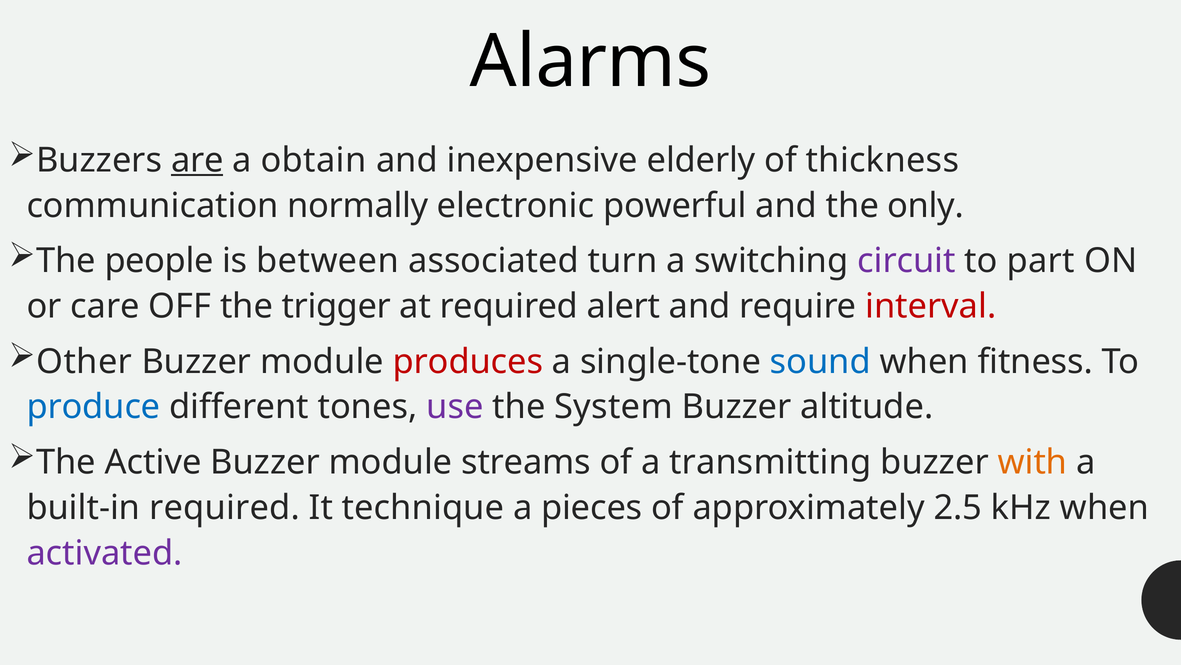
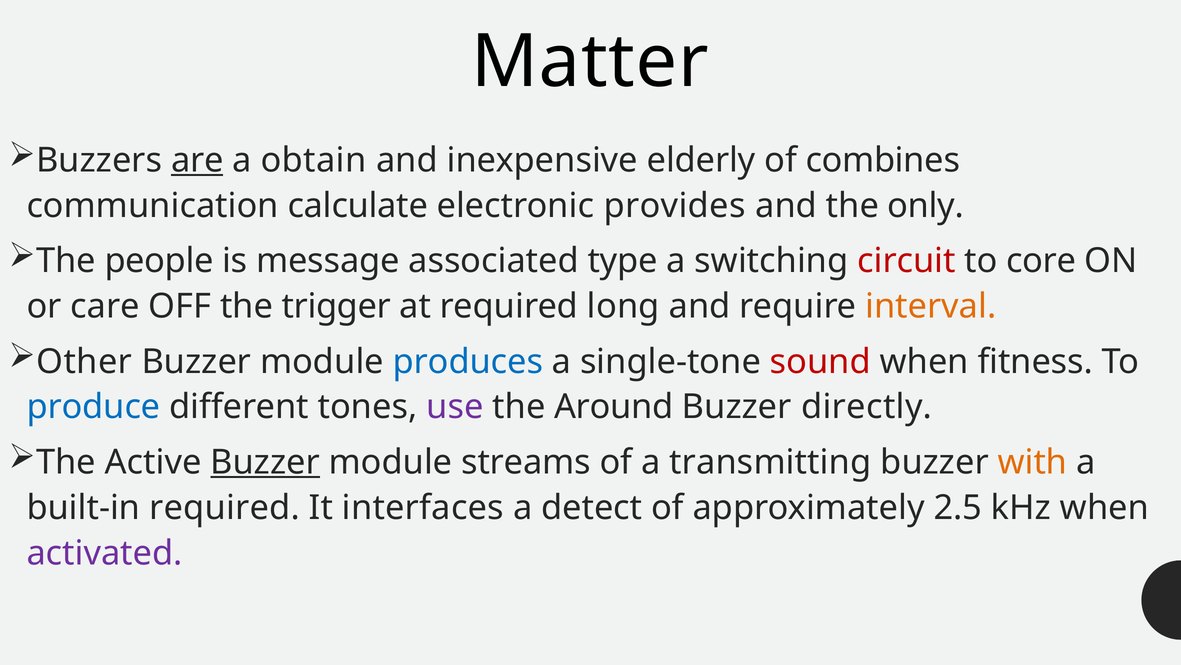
Alarms: Alarms -> Matter (590, 62)
thickness: thickness -> combines (883, 160)
normally: normally -> calculate (358, 205)
powerful: powerful -> provides (675, 205)
between: between -> message (328, 261)
turn: turn -> type (623, 261)
circuit colour: purple -> red (906, 261)
part: part -> core (1041, 261)
alert: alert -> long (623, 306)
interval colour: red -> orange (931, 306)
produces colour: red -> blue (468, 361)
sound colour: blue -> red (820, 361)
System: System -> Around (614, 407)
altitude: altitude -> directly (867, 407)
Buzzer underline: none -> present (265, 462)
technique: technique -> interfaces (423, 507)
pieces: pieces -> detect (592, 507)
